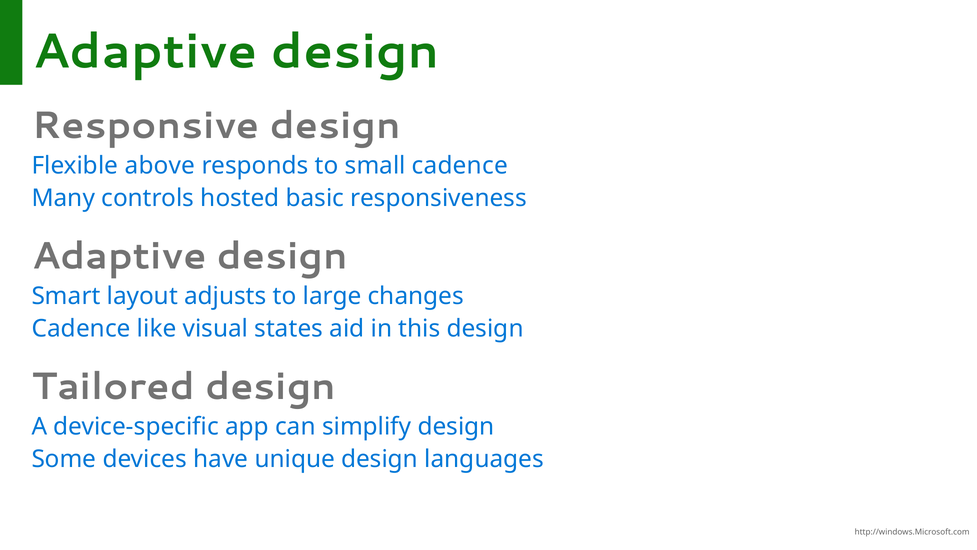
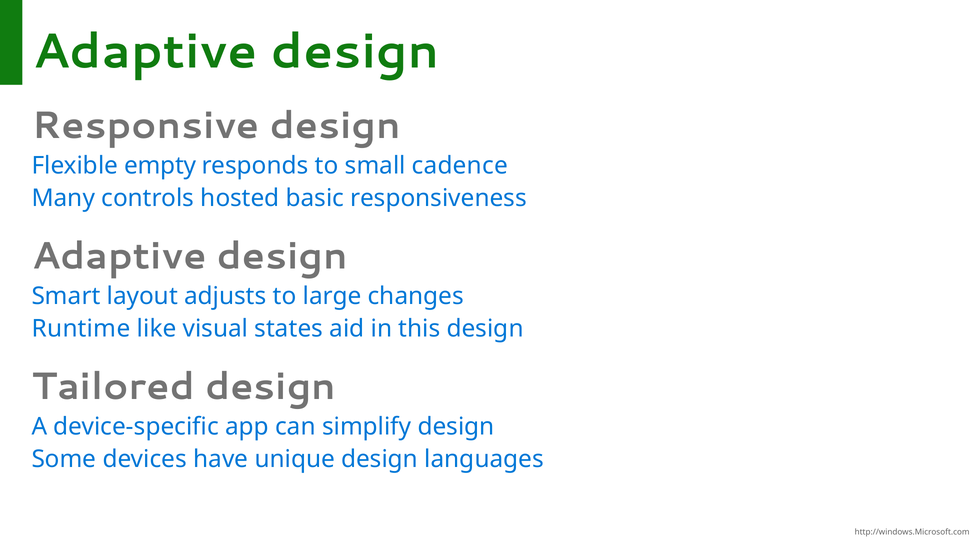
above: above -> empty (160, 166)
Cadence: Cadence -> Runtime (81, 329)
